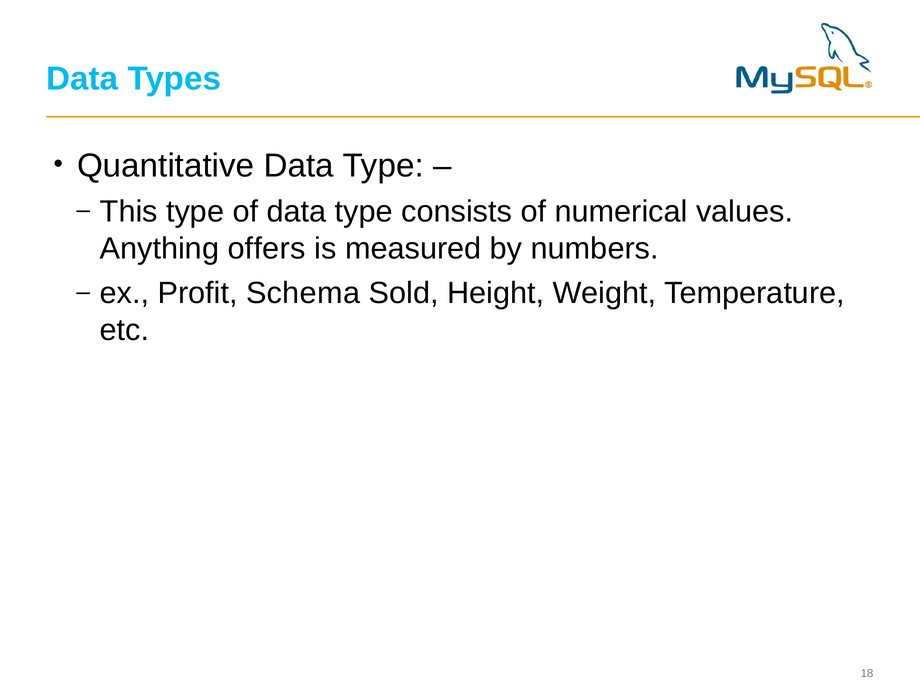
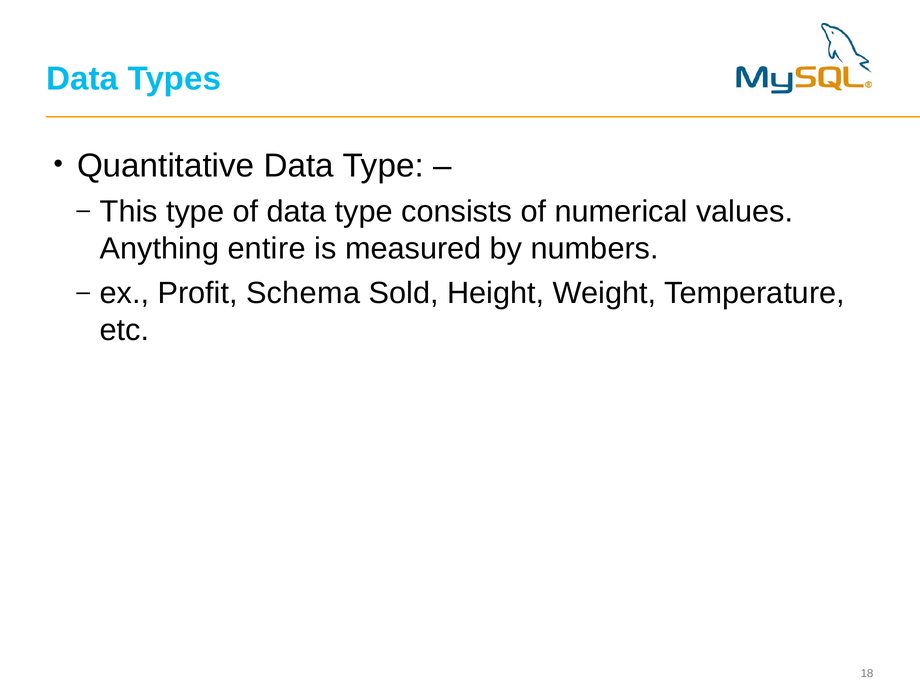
offers: offers -> entire (267, 248)
